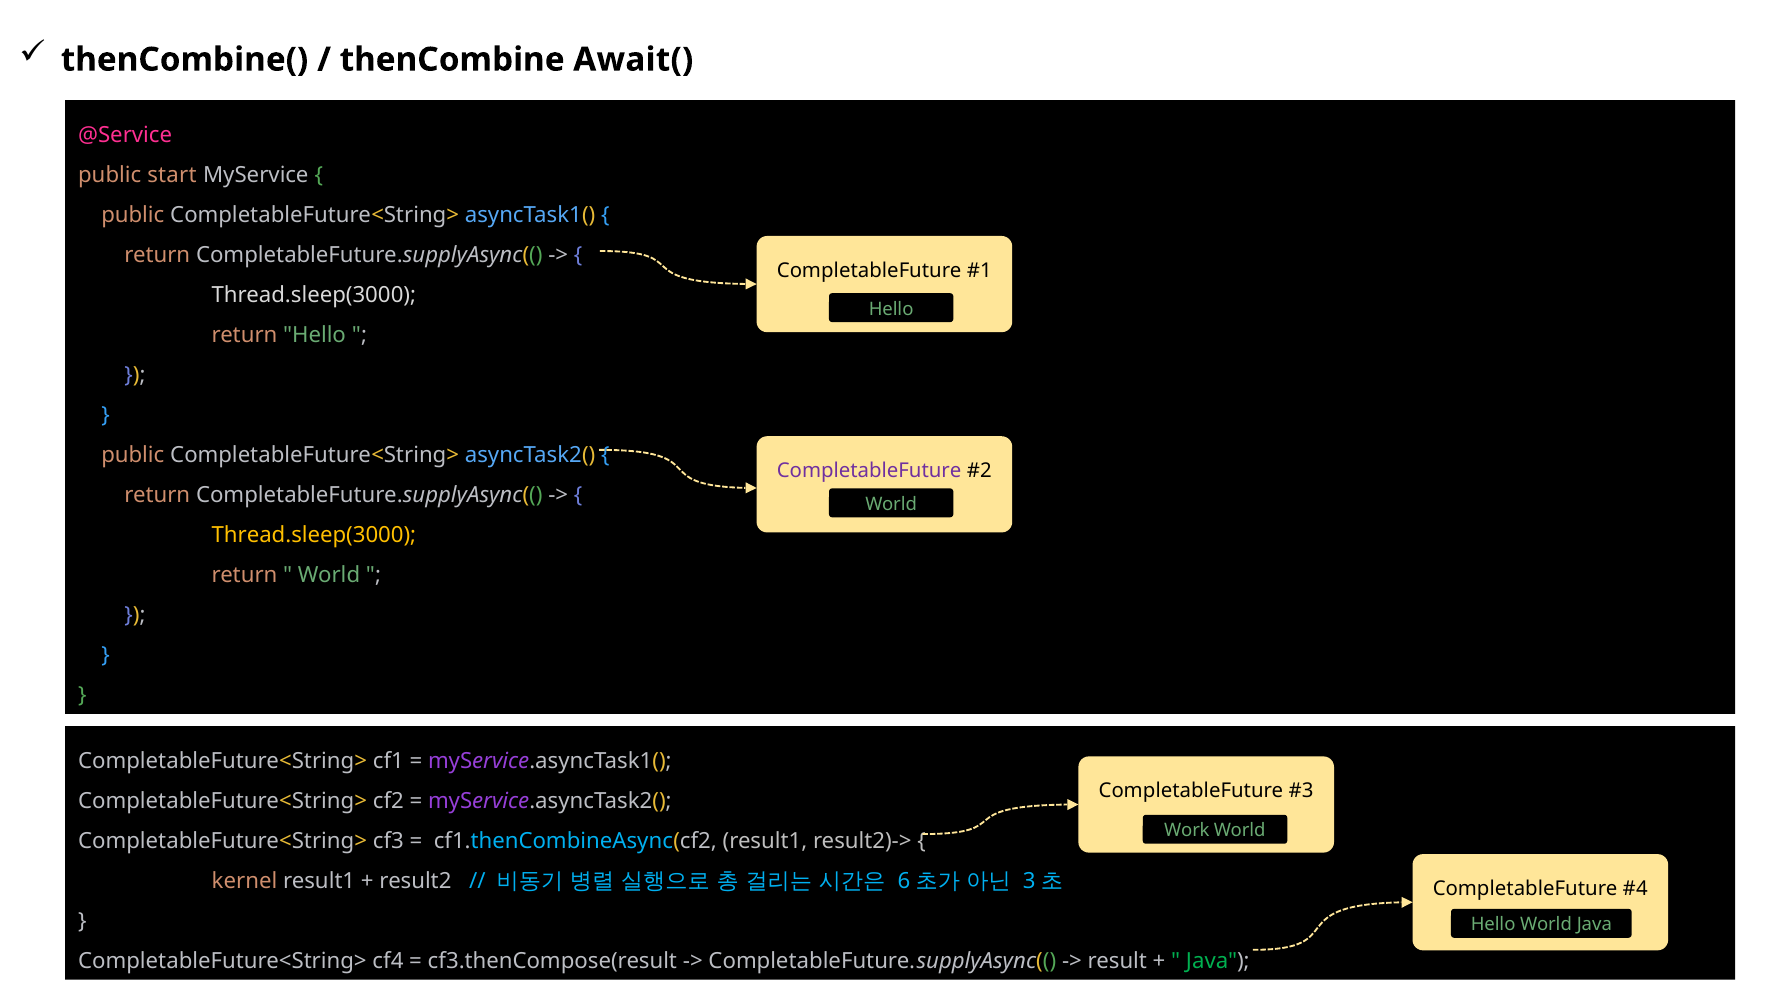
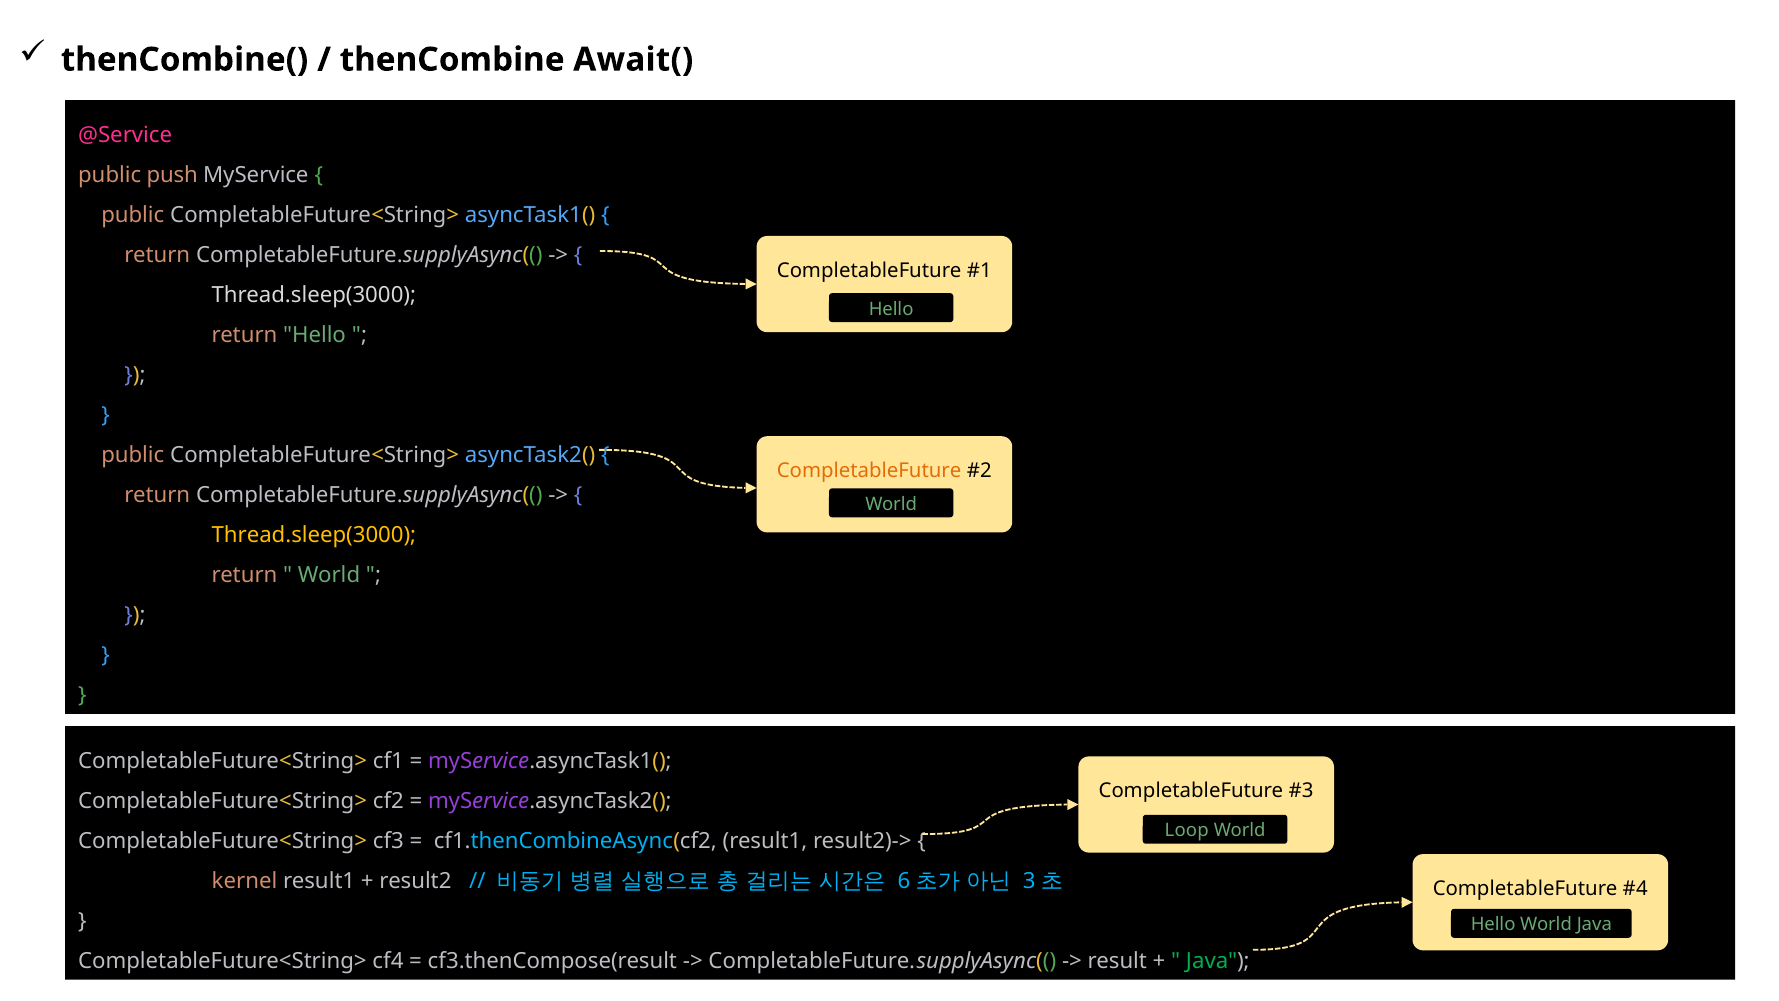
start: start -> push (172, 175)
CompletableFuture colour: purple -> orange (869, 471)
Work: Work -> Loop (1187, 830)
